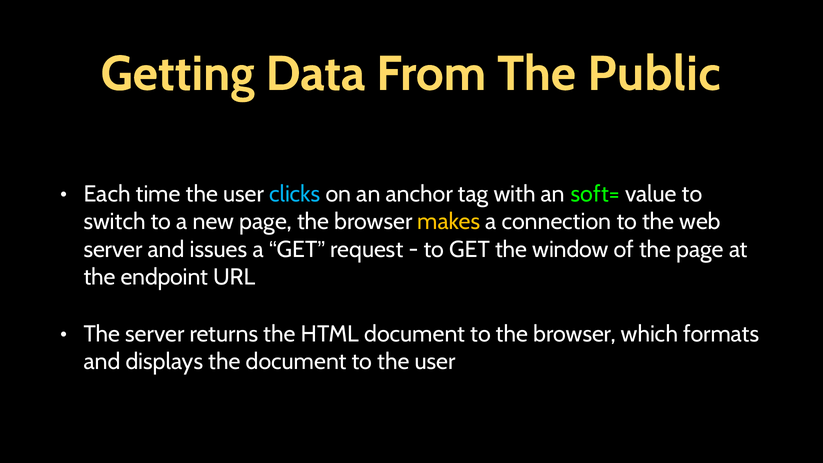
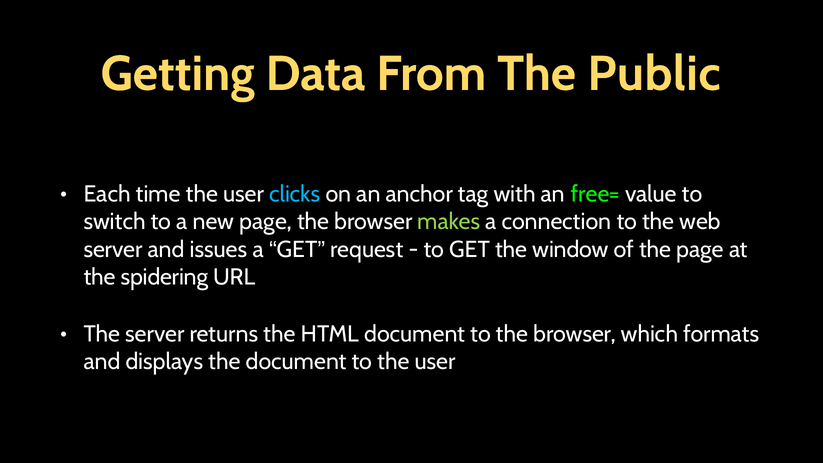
soft=: soft= -> free= (595, 194)
makes colour: yellow -> light green (449, 222)
endpoint: endpoint -> spidering (164, 277)
